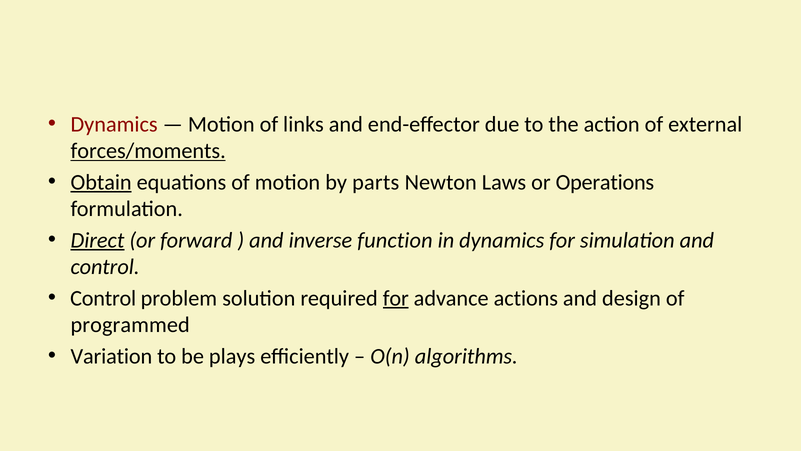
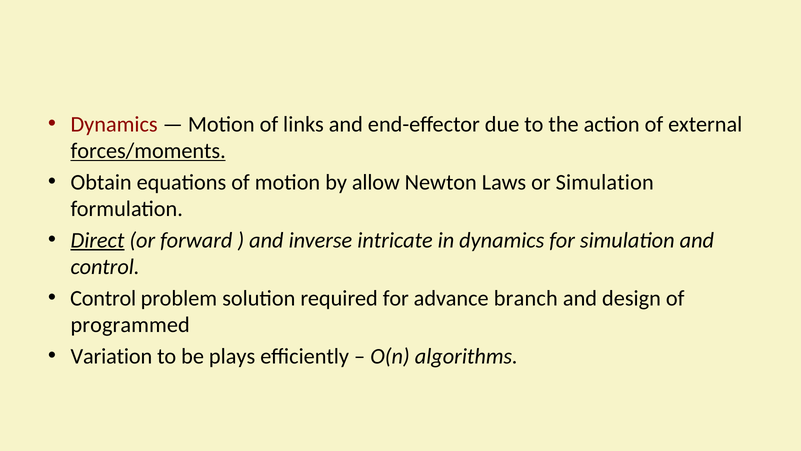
Obtain underline: present -> none (101, 182)
parts: parts -> allow (376, 182)
or Operations: Operations -> Simulation (605, 182)
function: function -> intricate (395, 240)
for underline: present -> none (396, 298)
actions: actions -> branch (526, 298)
